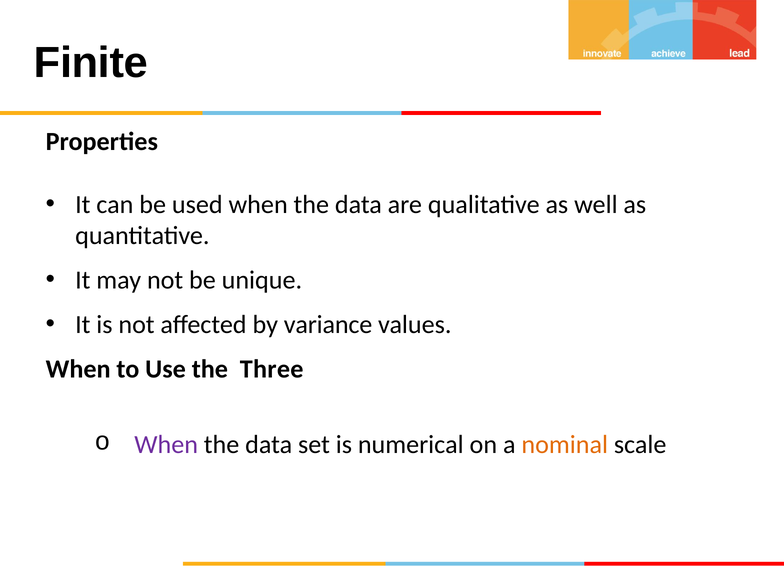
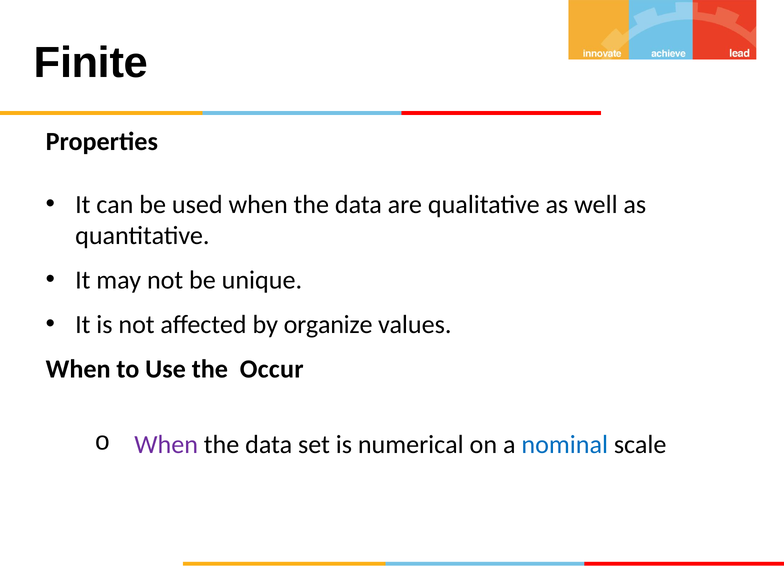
variance: variance -> organize (328, 325)
Three: Three -> Occur (272, 369)
nominal colour: orange -> blue (565, 445)
